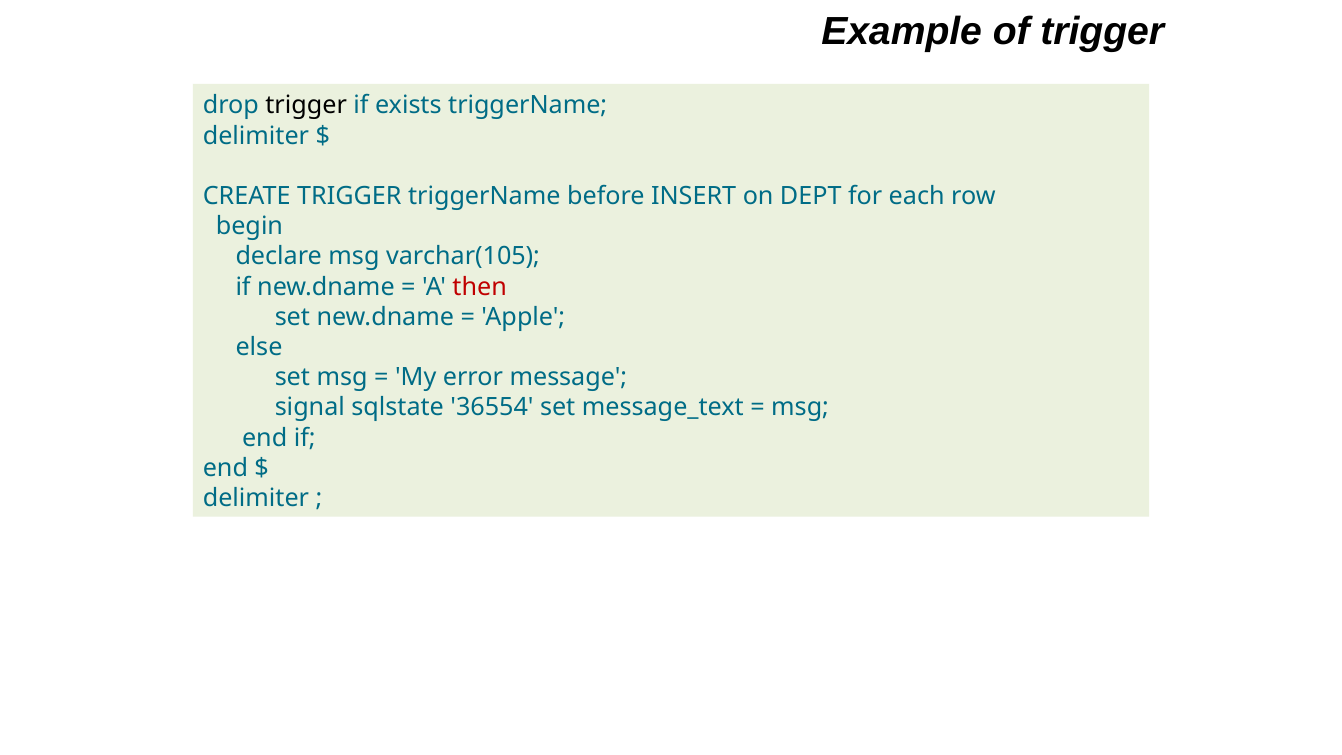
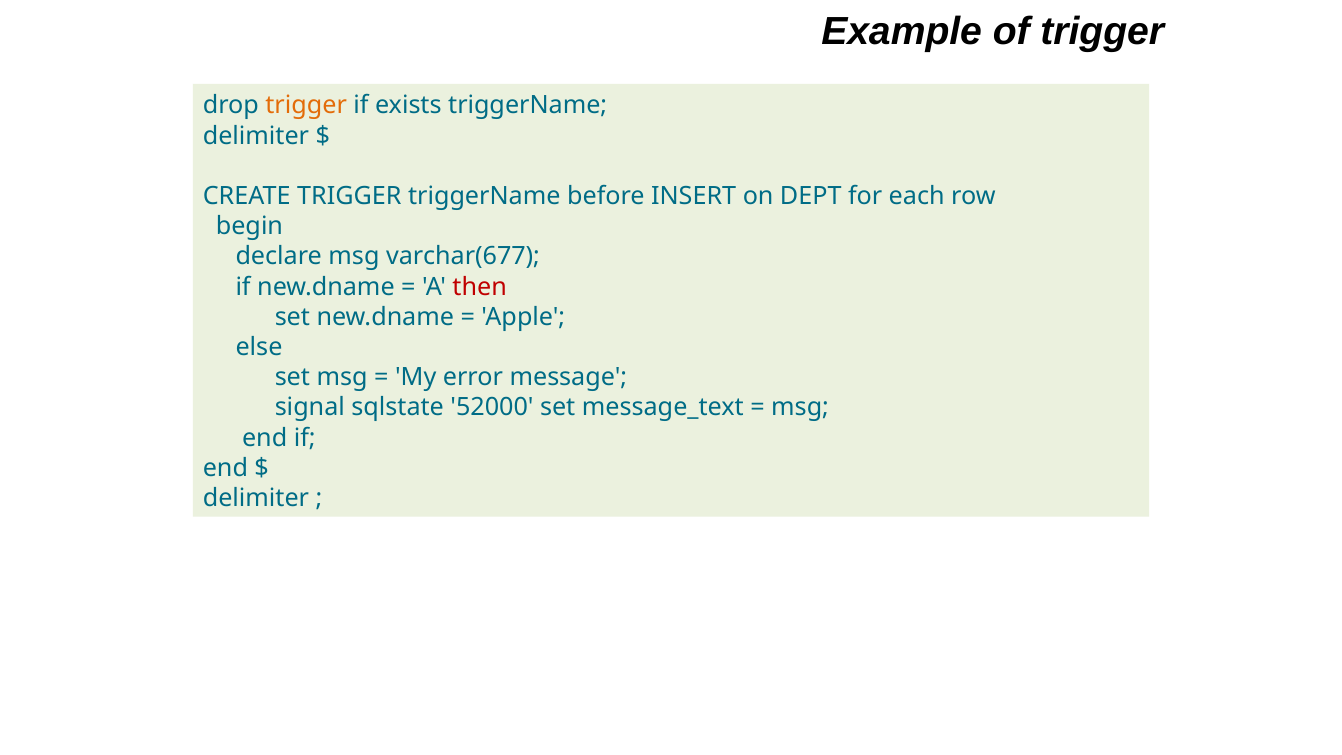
trigger colour: black -> orange (306, 106)
varchar(105: varchar(105 -> varchar(677 (463, 257)
36554: 36554 -> 52000 (492, 408)
